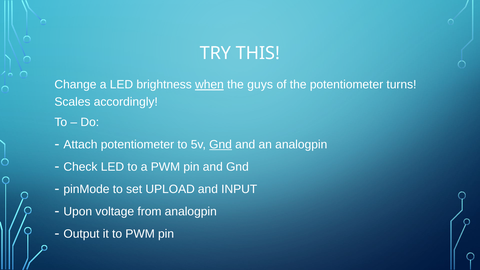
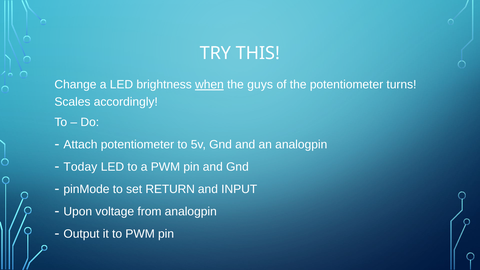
Gnd underline: present -> none (221, 145)
Check: Check -> Today (80, 167)
UPLOAD: UPLOAD -> RETURN (170, 189)
